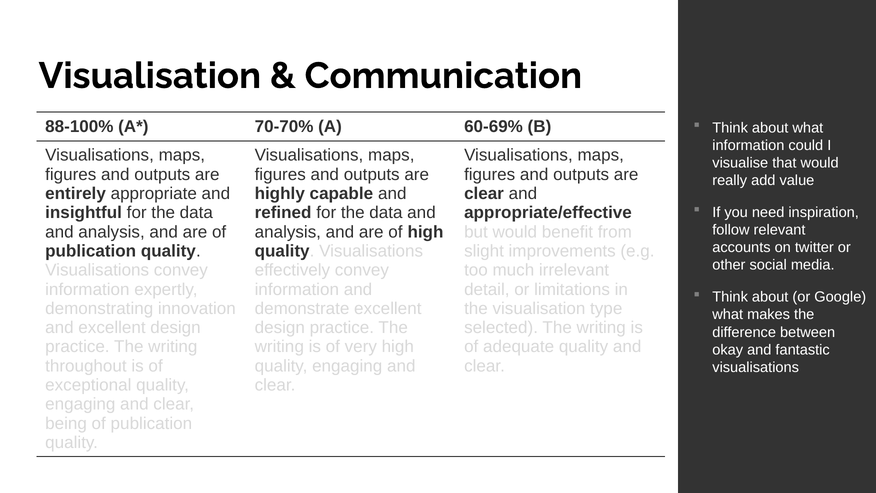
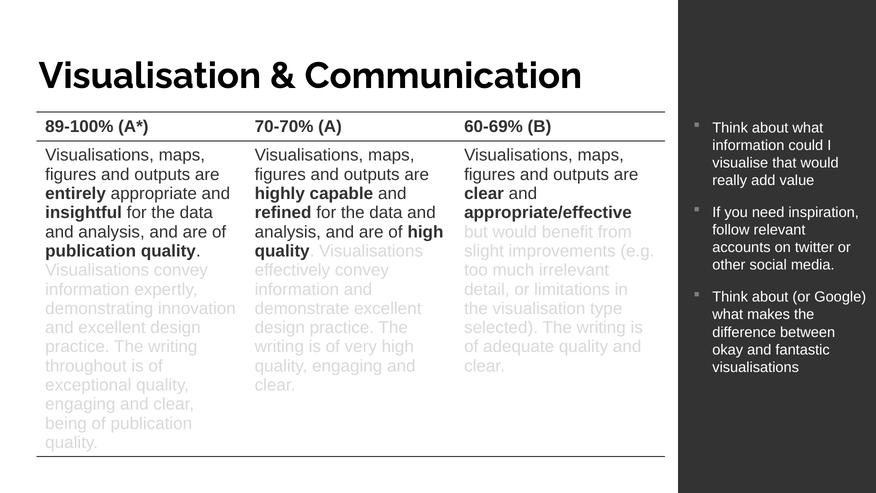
88-100%: 88-100% -> 89-100% (79, 126)
